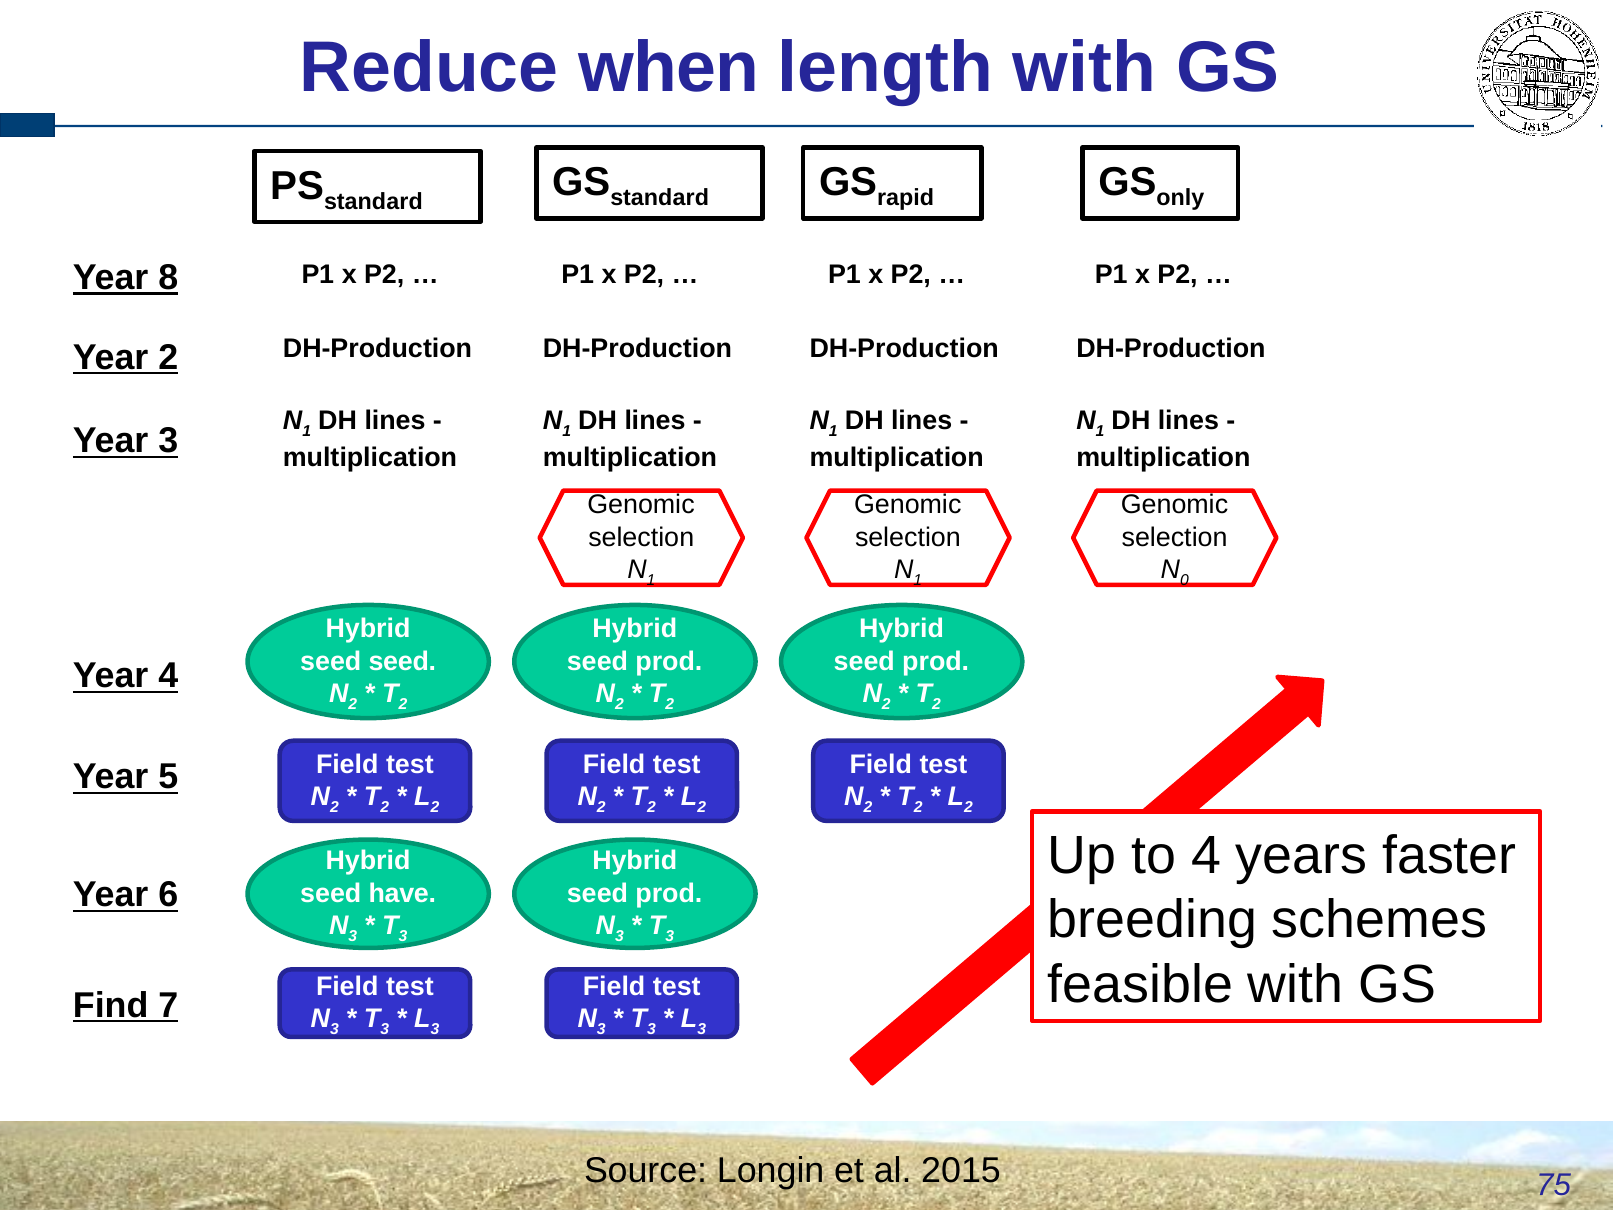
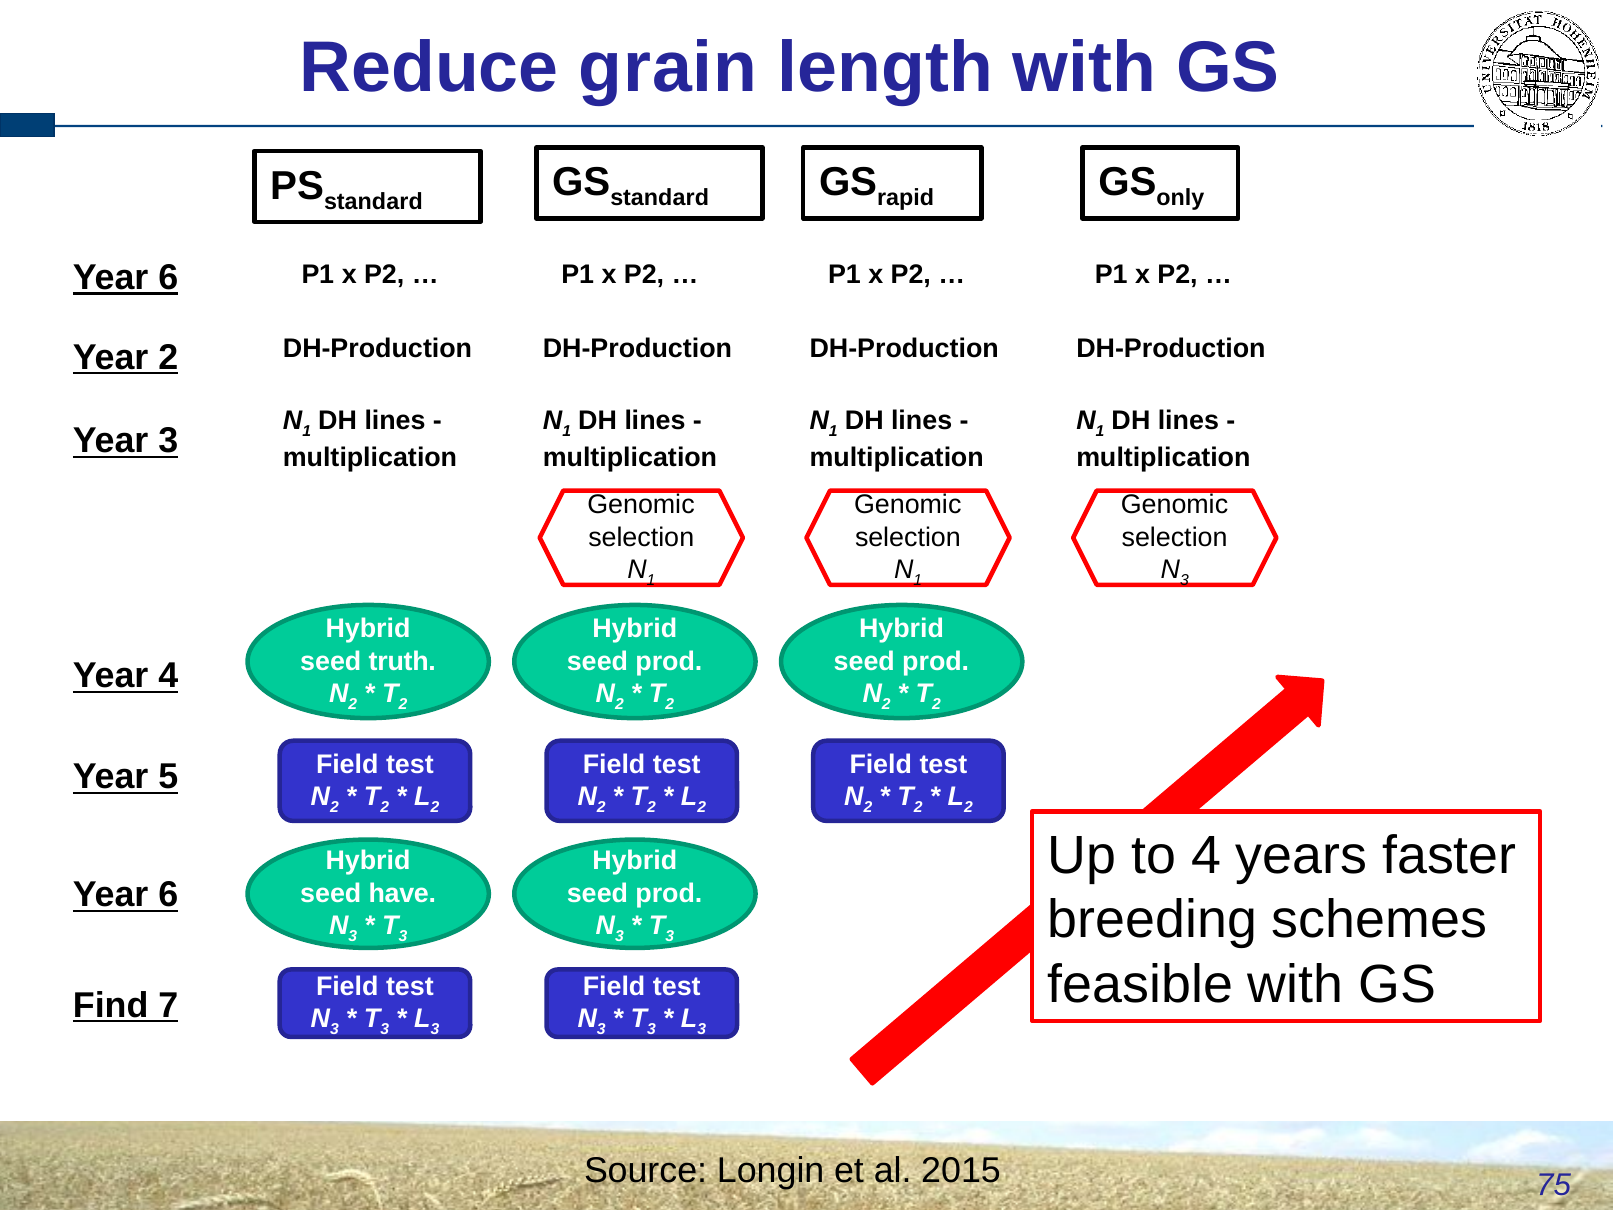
when: when -> grain (668, 67)
8: 8 -> 6 (168, 278)
0: 0 -> 3 (1185, 580)
seed seed: seed -> truth (402, 661)
